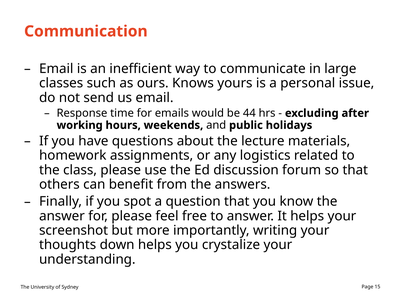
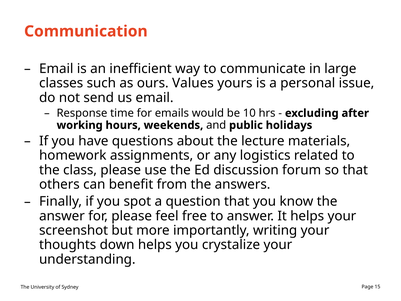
Knows: Knows -> Values (193, 83)
44: 44 -> 10 (249, 113)
